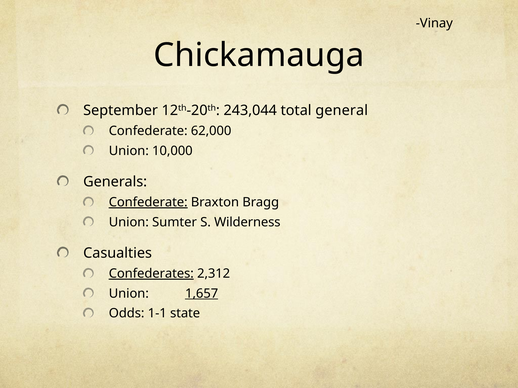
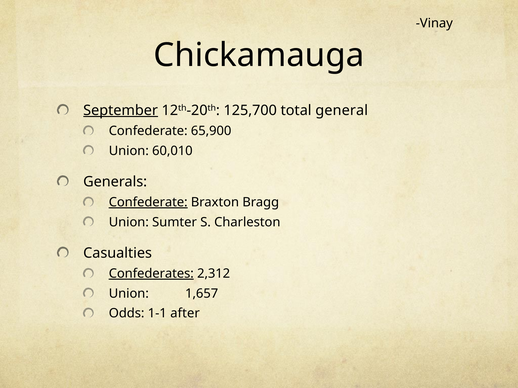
September underline: none -> present (121, 111)
243,044: 243,044 -> 125,700 (250, 111)
62,000: 62,000 -> 65,900 (211, 131)
10,000: 10,000 -> 60,010 (172, 151)
Wilderness: Wilderness -> Charleston (247, 222)
1,657 underline: present -> none (202, 294)
state: state -> after (185, 314)
